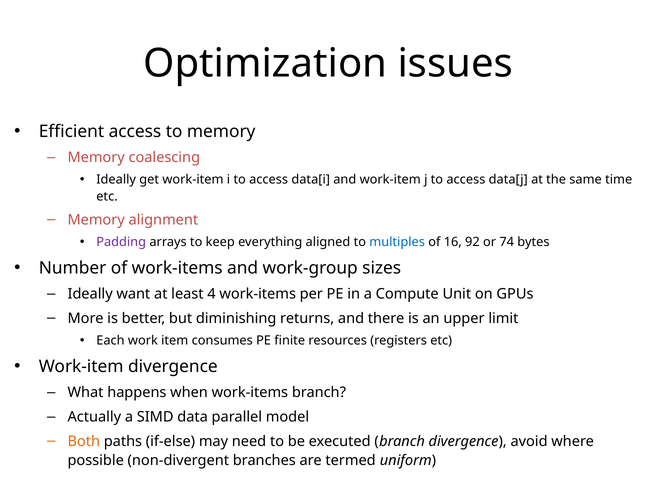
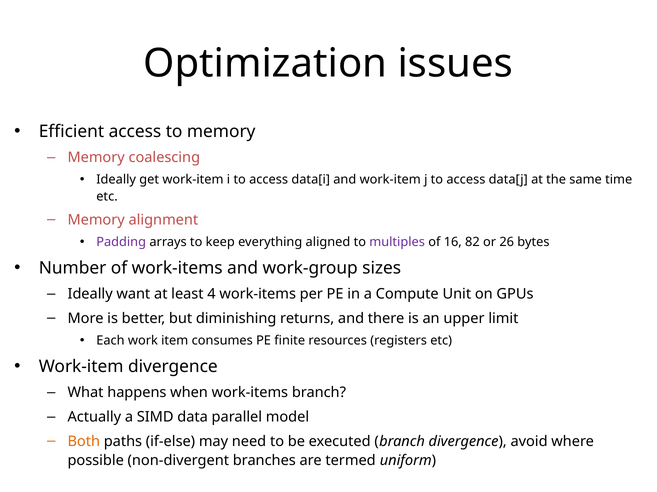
multiples colour: blue -> purple (397, 242)
92: 92 -> 82 (472, 242)
74: 74 -> 26 (507, 242)
